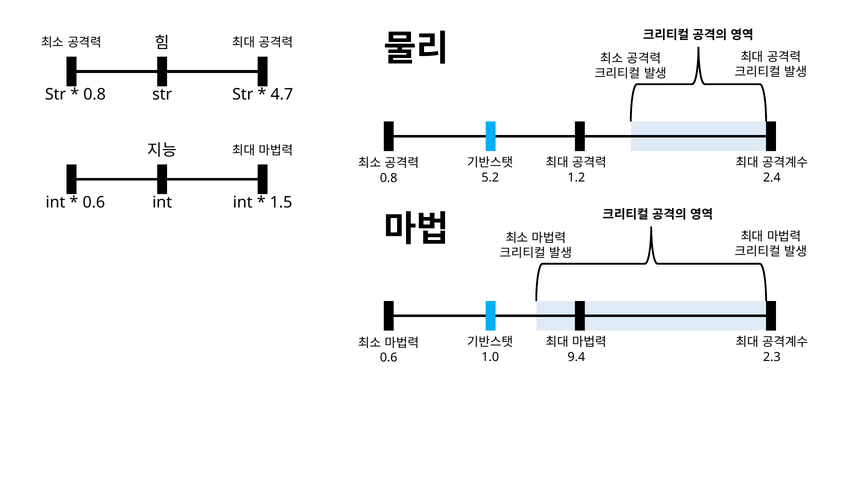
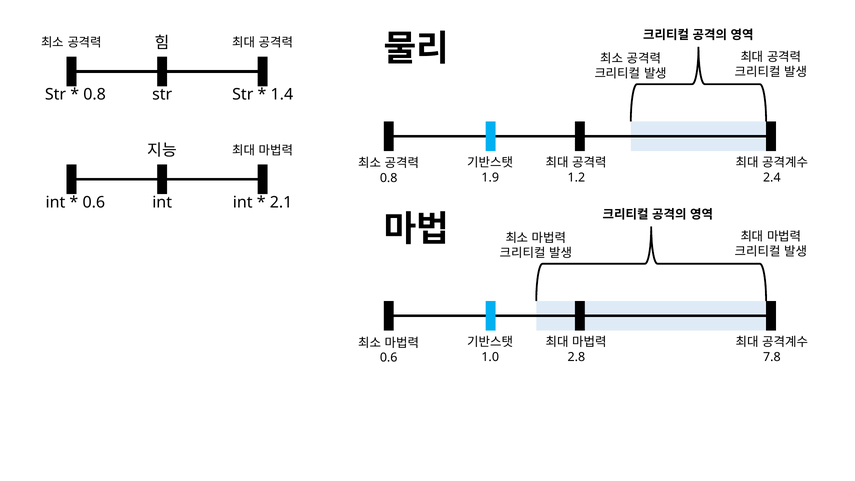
4.7: 4.7 -> 1.4 (282, 95)
5.2: 5.2 -> 1.9 (490, 178)
1.5: 1.5 -> 2.1 (281, 202)
9.4: 9.4 -> 2.8 (576, 357)
2.3: 2.3 -> 7.8 (772, 357)
